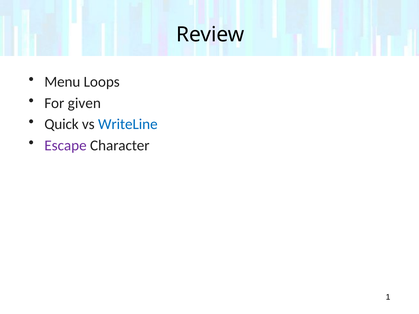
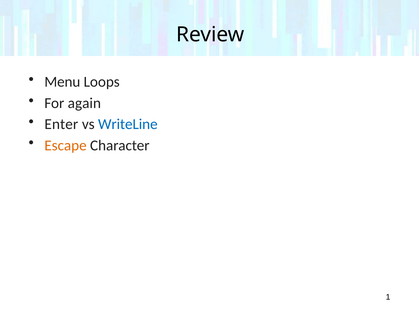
given: given -> again (84, 103)
Quick: Quick -> Enter (61, 124)
Escape colour: purple -> orange (65, 146)
